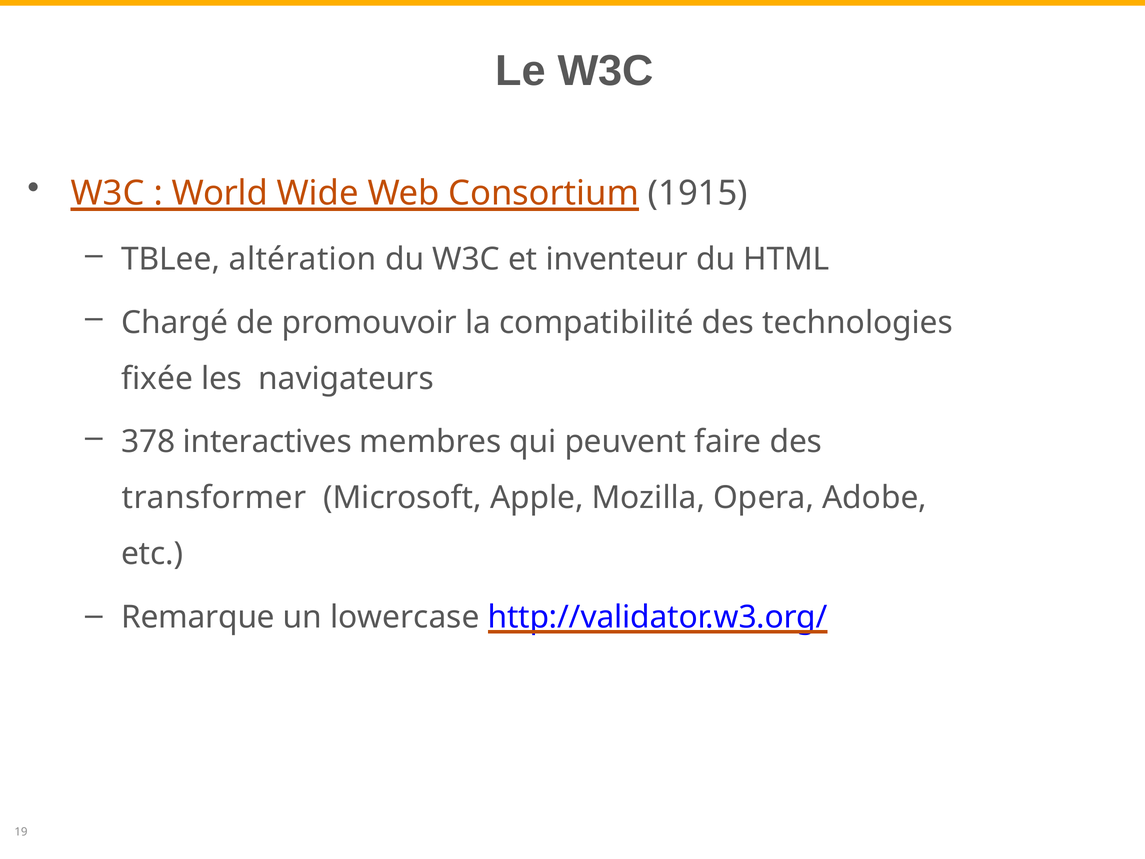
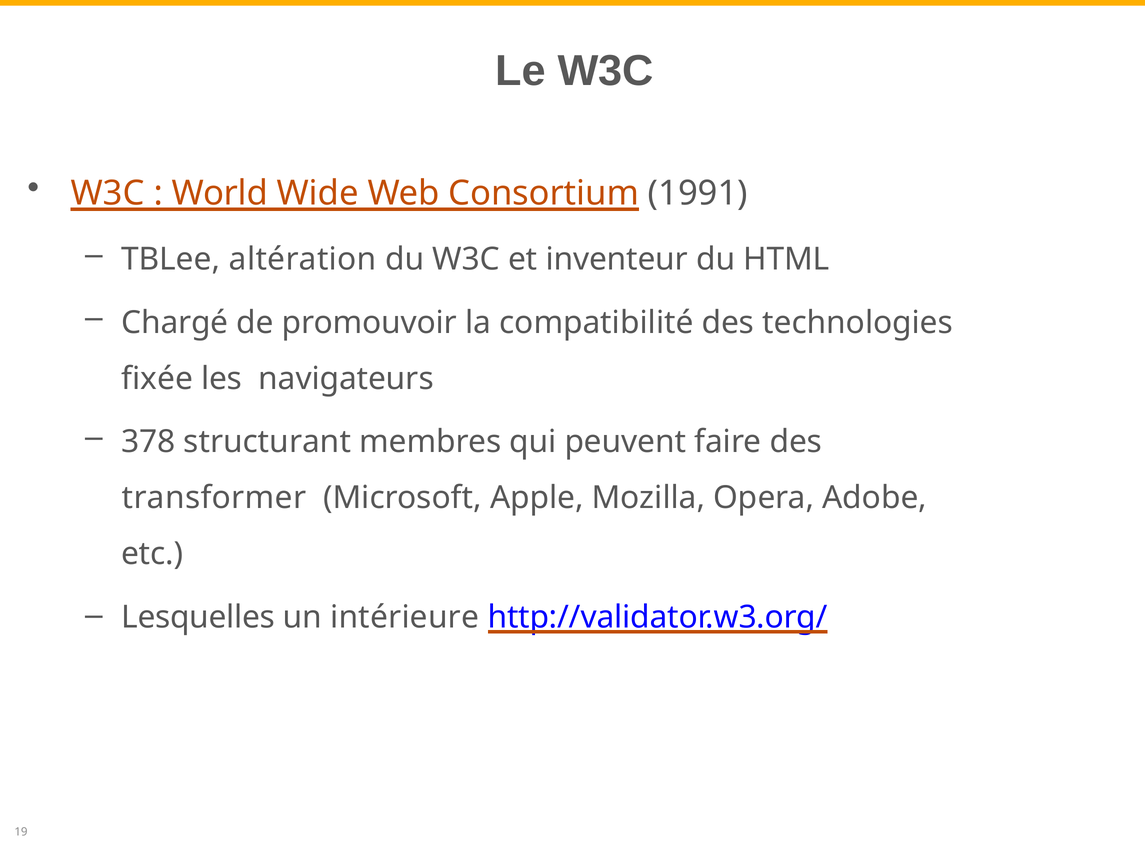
1915: 1915 -> 1991 (698, 194)
interactives: interactives -> structurant (267, 442)
Remarque: Remarque -> Lesquelles (198, 617)
lowercase: lowercase -> intérieure (405, 617)
